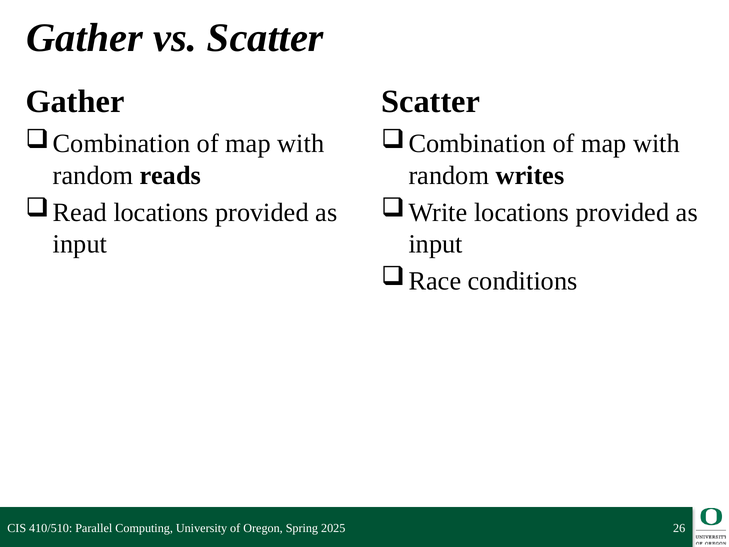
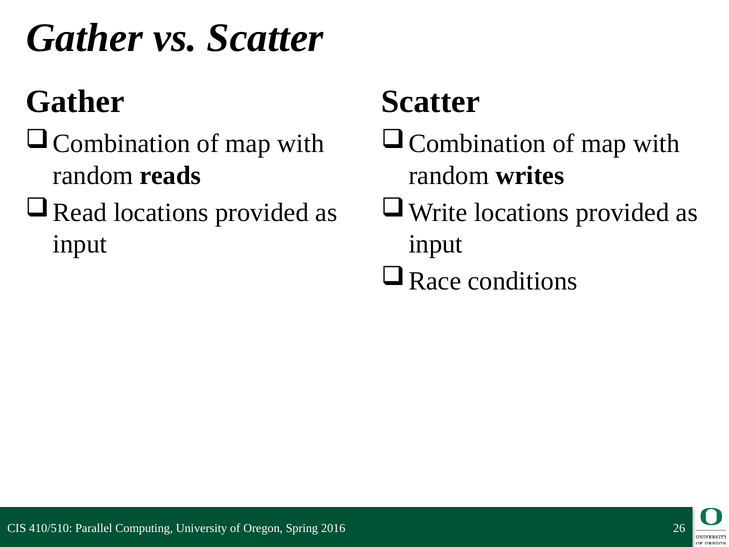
2025: 2025 -> 2016 (333, 528)
